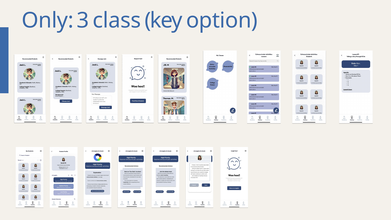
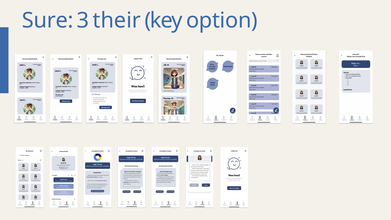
Only: Only -> Sure (48, 20)
class: class -> their (117, 20)
